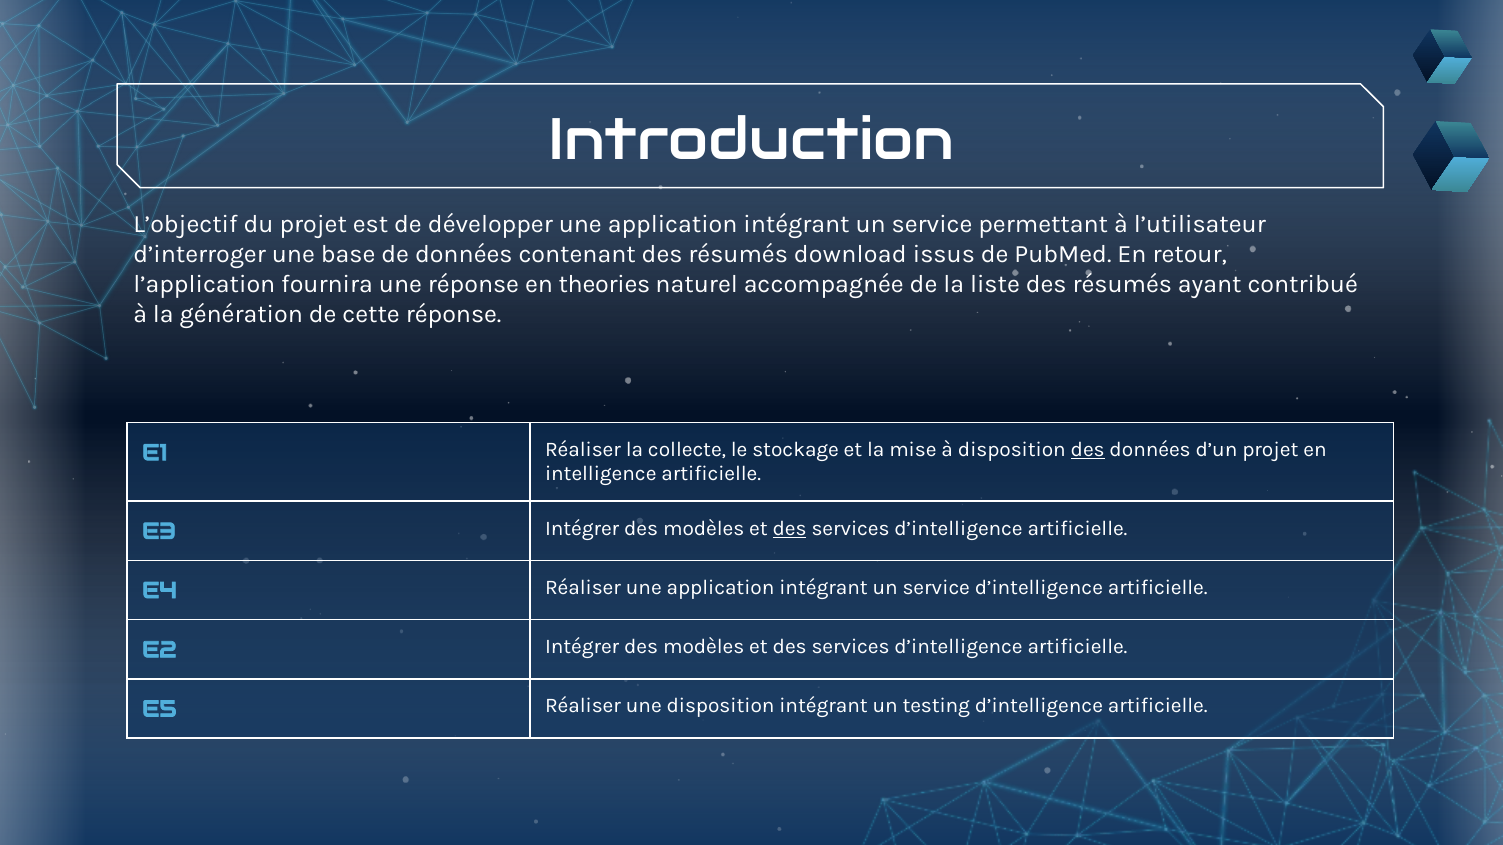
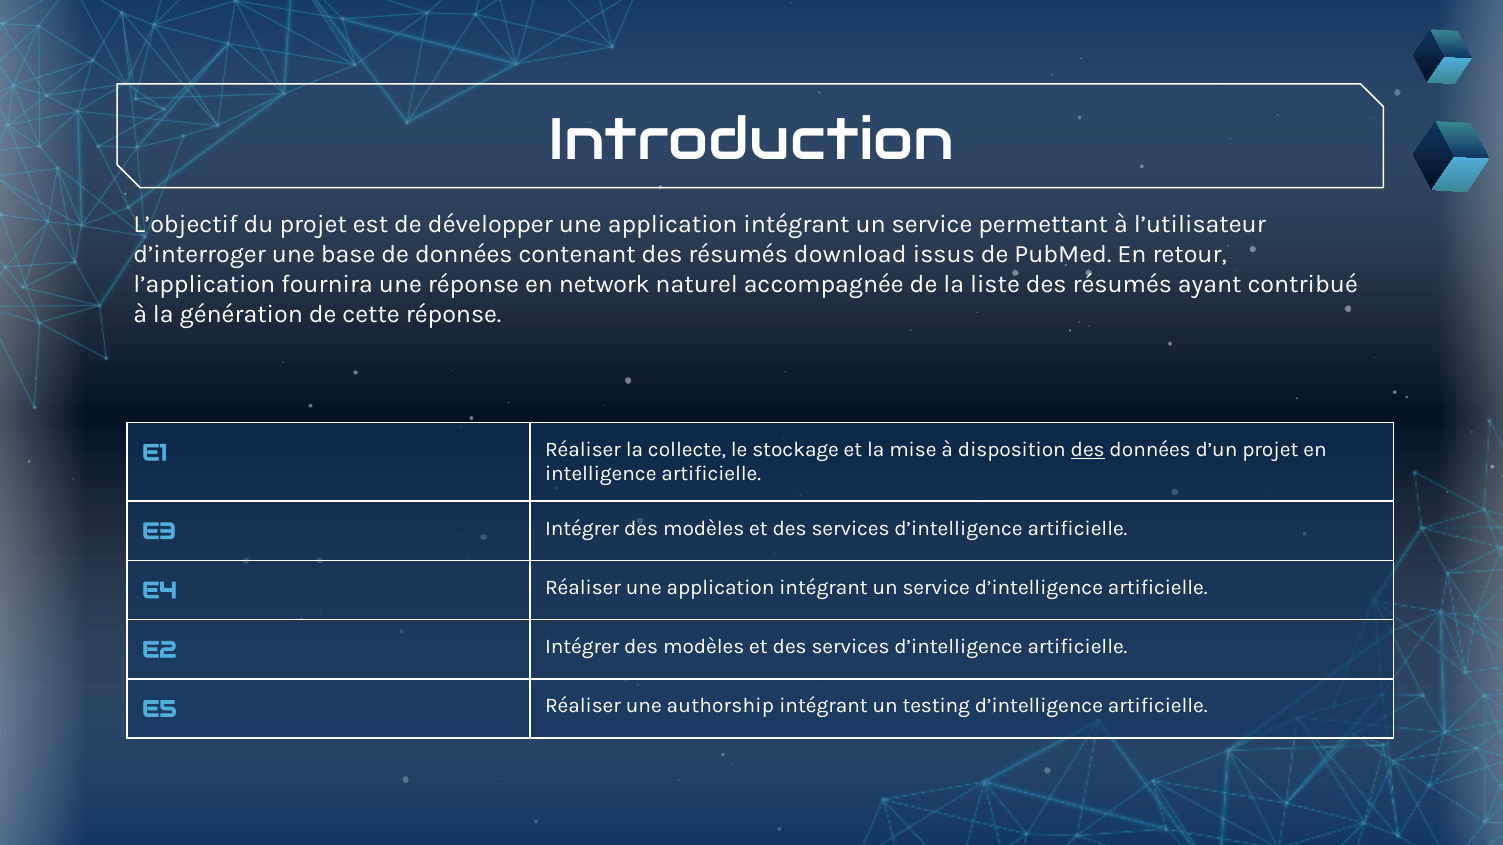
theories: theories -> network (604, 284)
des underline: present -> none (790, 529)
une disposition: disposition -> authorship (720, 706)
